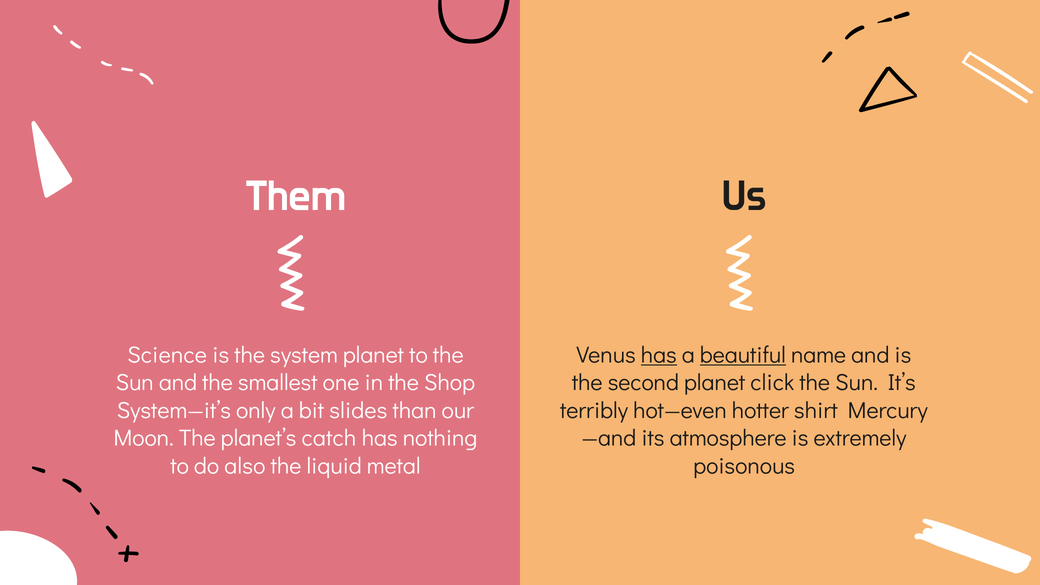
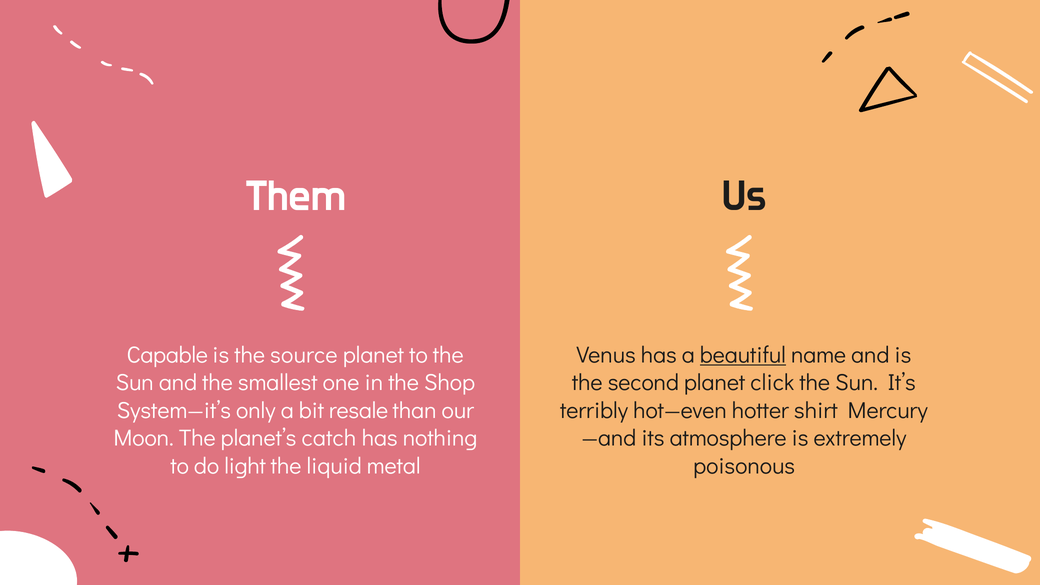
Science: Science -> Capable (167, 355)
system: system -> source (304, 355)
has underline: present -> none (659, 355)
slides: slides -> resale (359, 411)
also: also -> light (245, 466)
